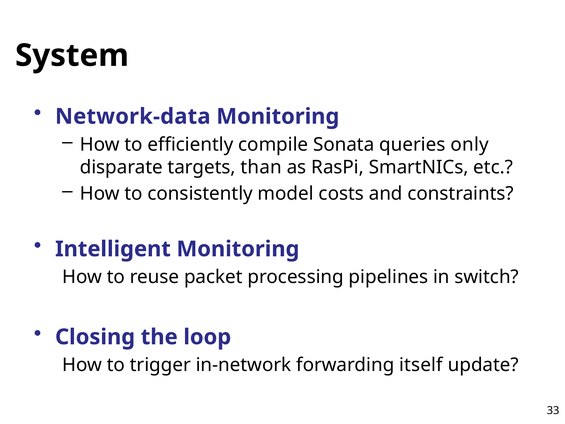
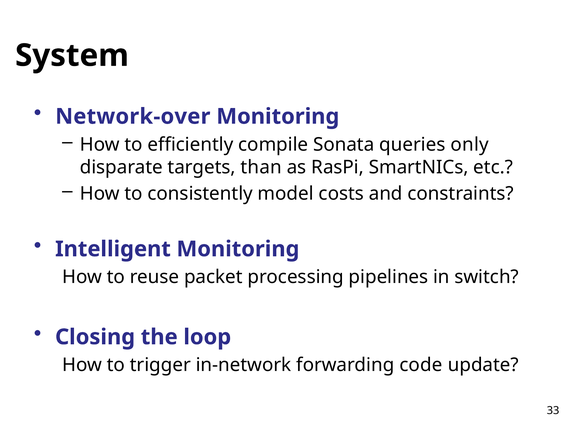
Network-data: Network-data -> Network-over (133, 116)
itself: itself -> code (421, 365)
